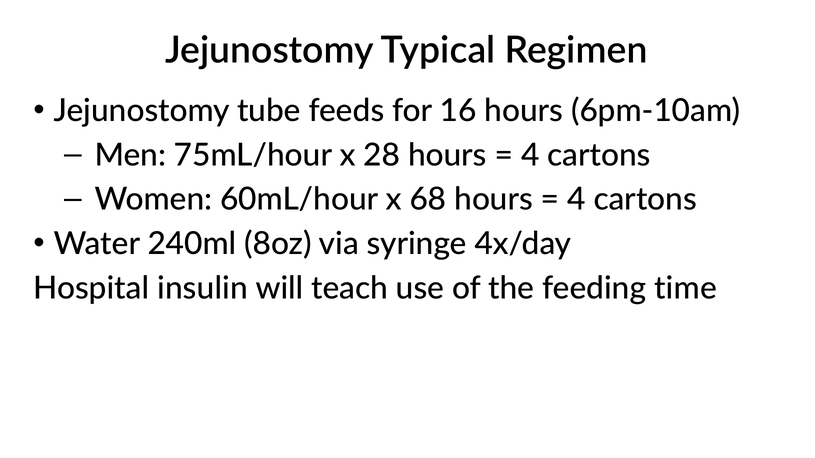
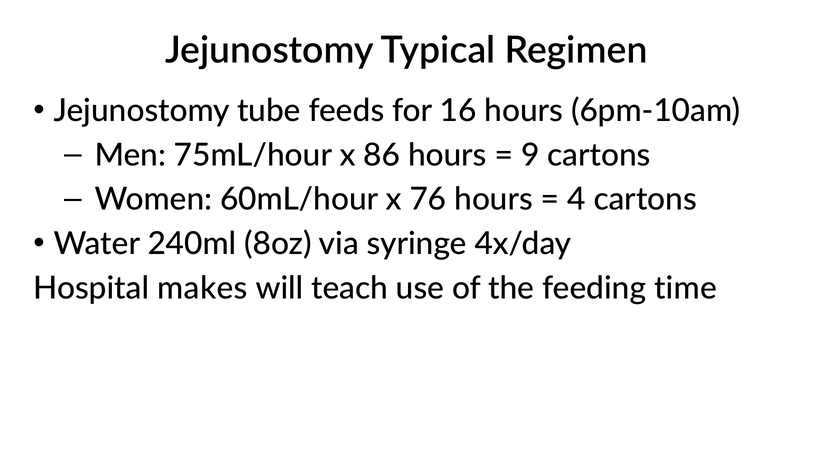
28: 28 -> 86 (382, 155)
4: 4 -> 9 (530, 155)
68: 68 -> 76 (428, 200)
insulin: insulin -> makes (203, 289)
